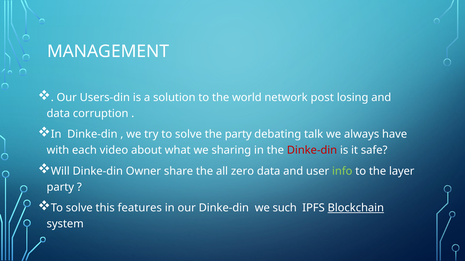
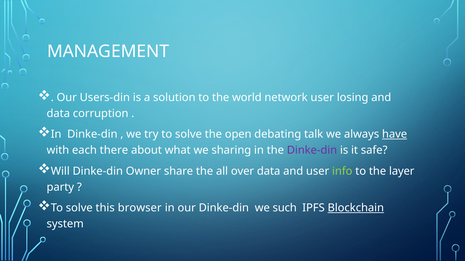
network post: post -> user (322, 98)
the party: party -> open (238, 135)
have underline: none -> present (395, 135)
video: video -> there (114, 151)
Dinke-din colour: red -> purple (312, 151)
zero: zero -> over (243, 171)
features: features -> browser (140, 208)
